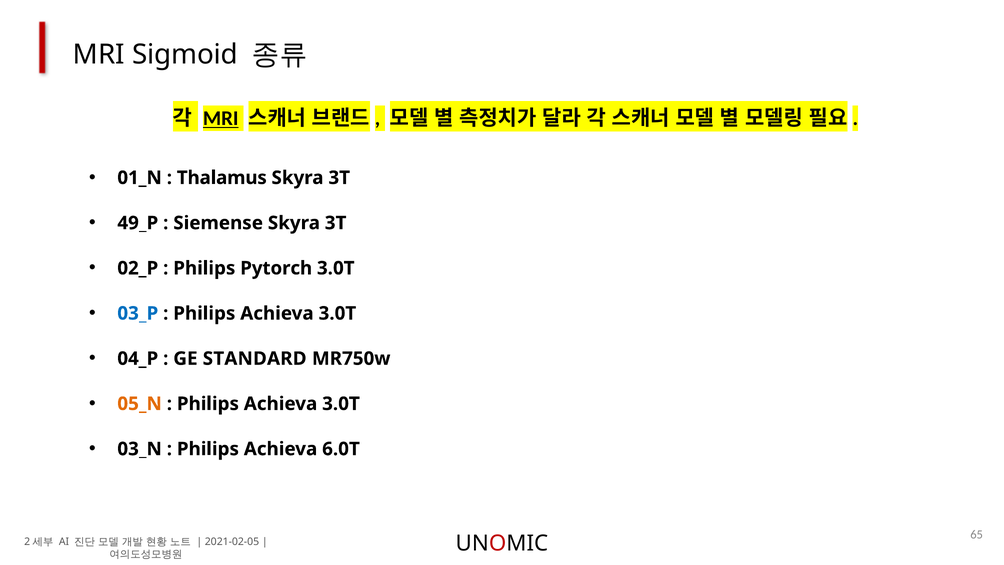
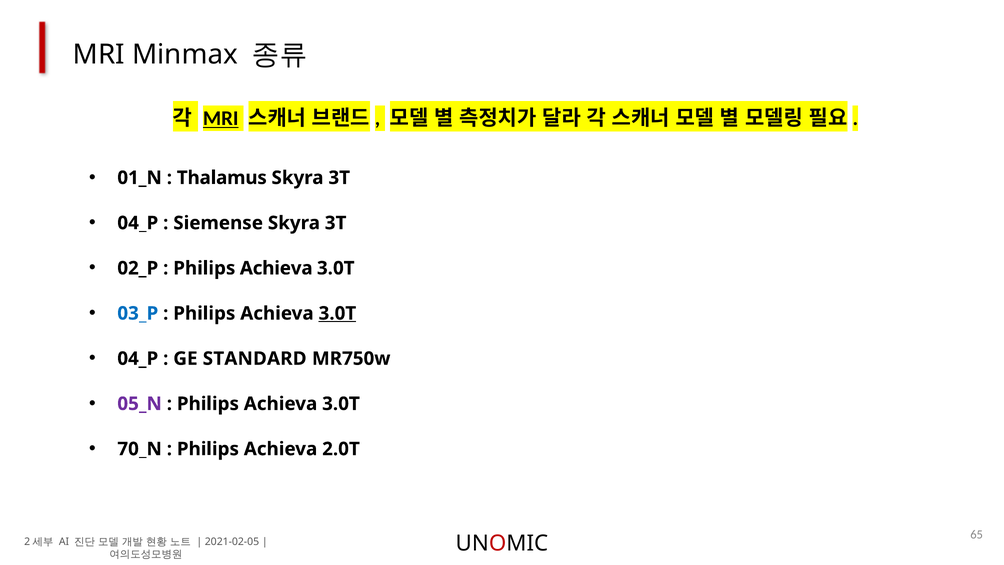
Sigmoid: Sigmoid -> Minmax (185, 54)
49_P: 49_P -> 04_P (138, 223)
Pytorch: Pytorch -> Achieva (276, 268)
3.0T underline: none -> present (337, 313)
05_N colour: orange -> purple (140, 404)
03_N: 03_N -> 70_N (140, 449)
6.0T: 6.0T -> 2.0T (341, 449)
